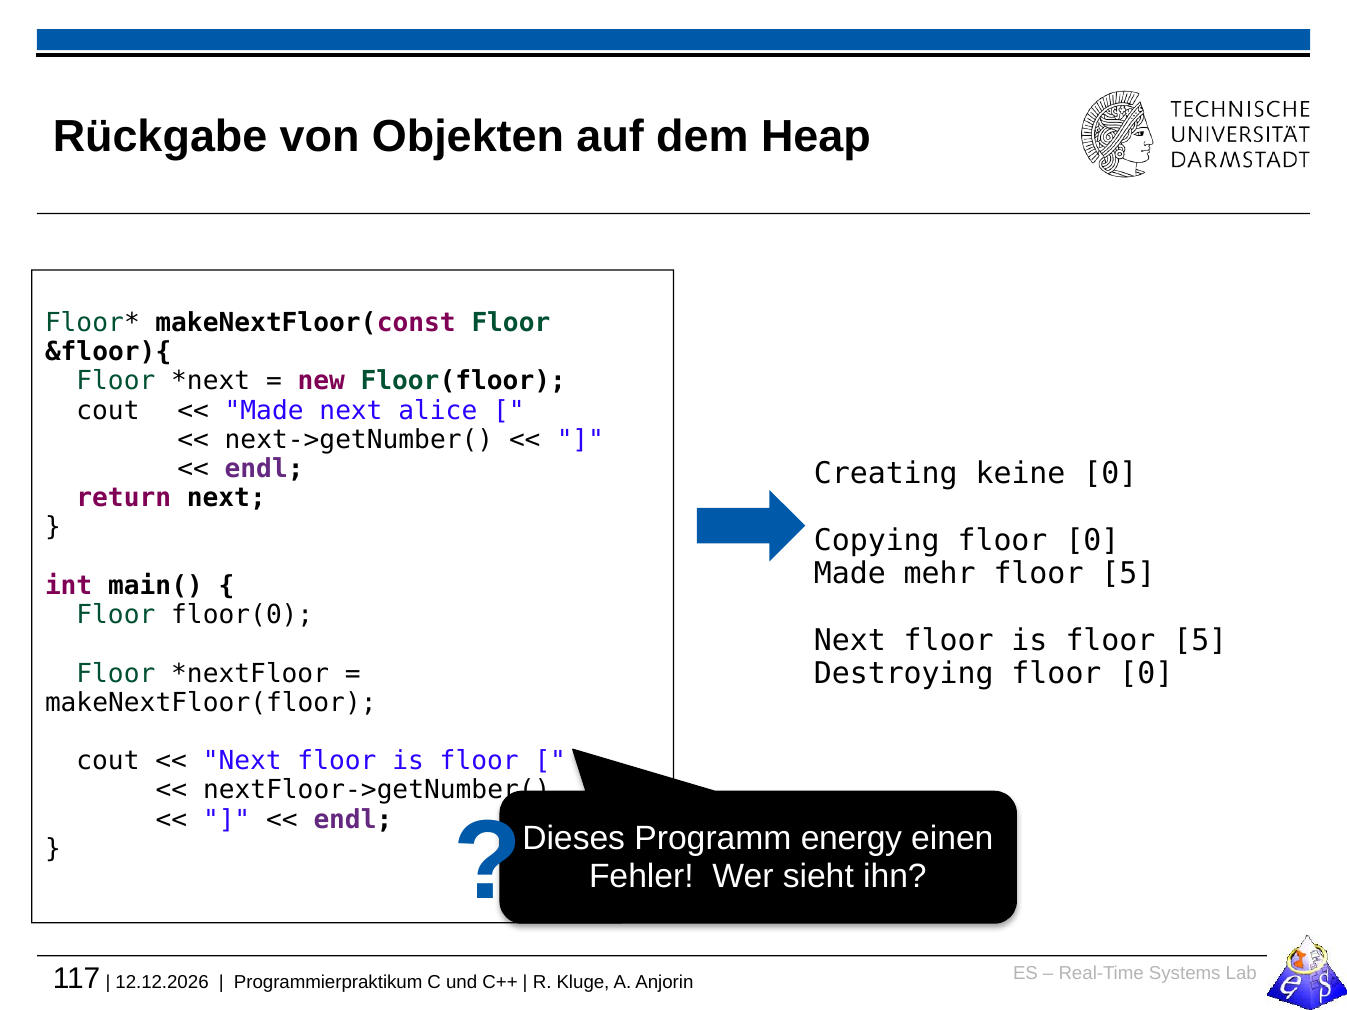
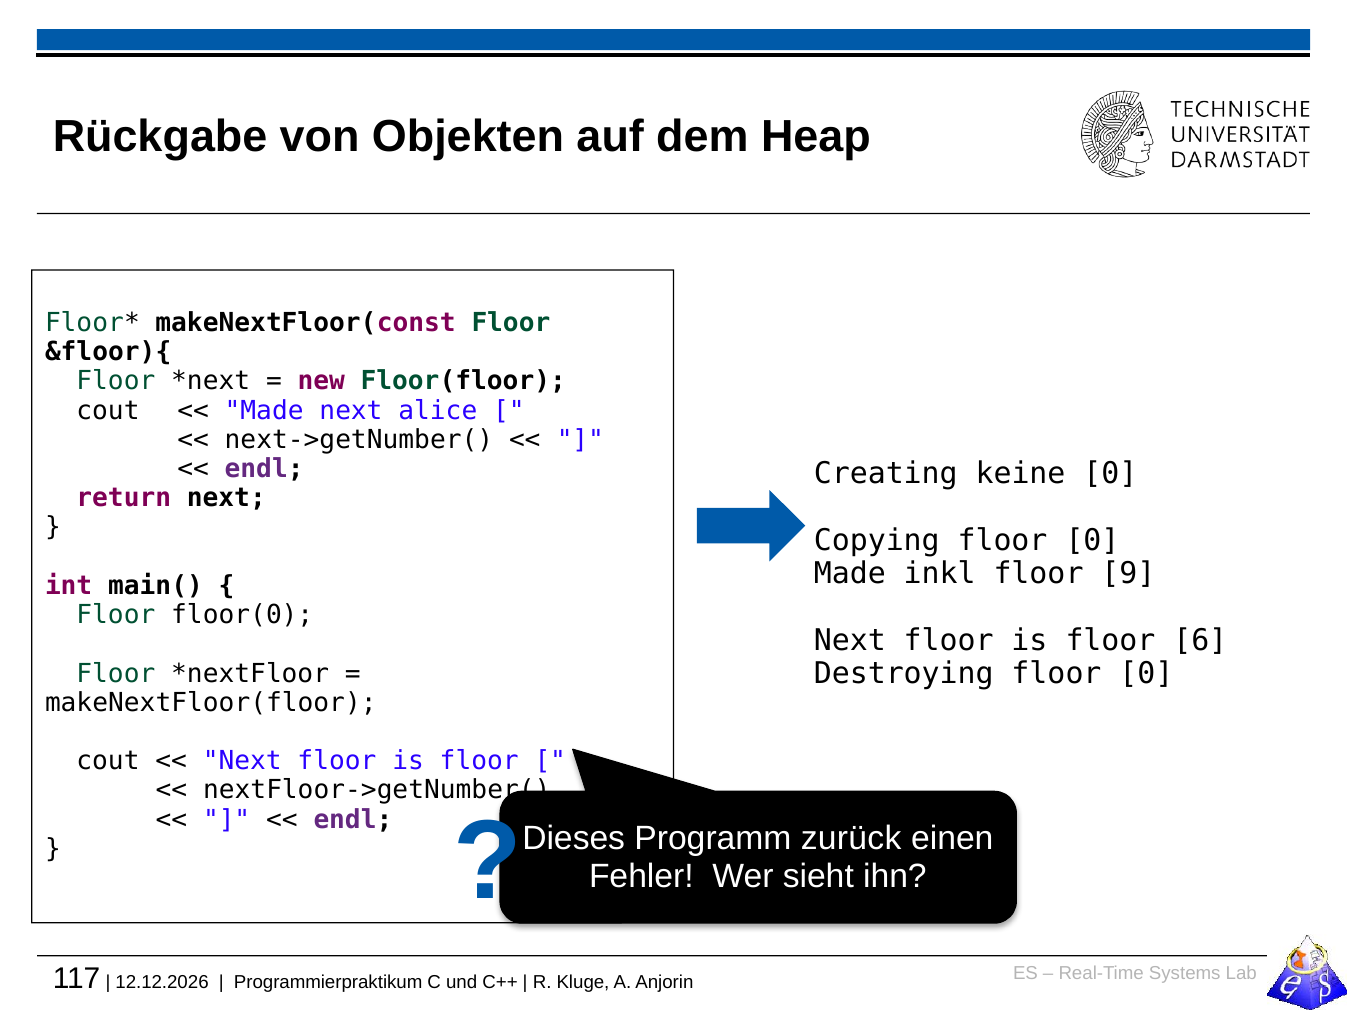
mehr: mehr -> inkl (940, 574)
5: 5 -> 9 (1128, 574)
is floor 5: 5 -> 6 (1200, 641)
energy: energy -> zurück (851, 839)
